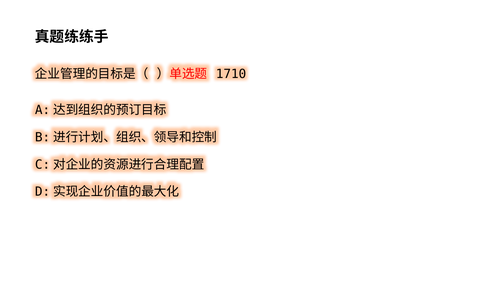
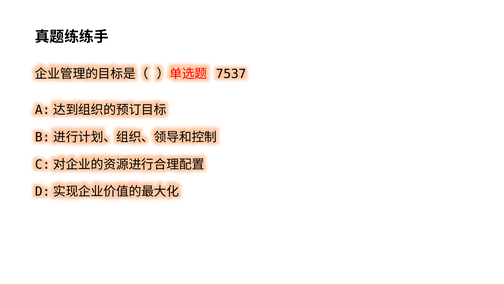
1710: 1710 -> 7537 (231, 74)
